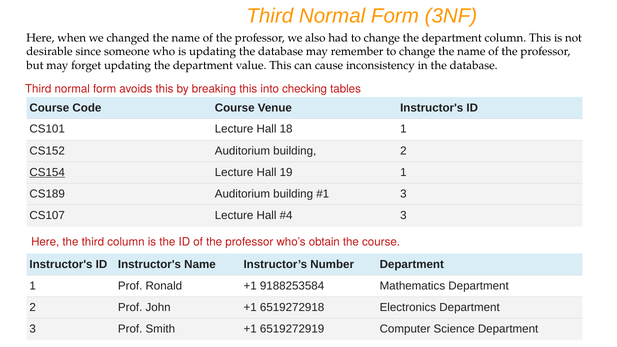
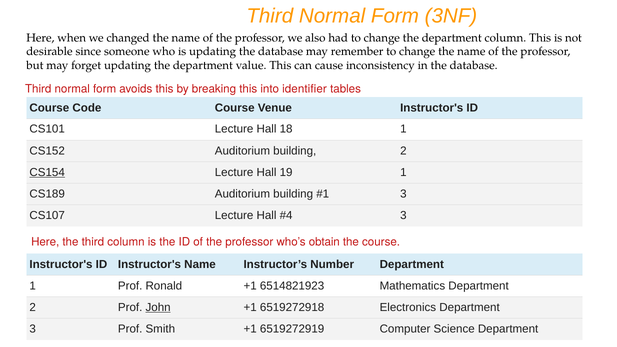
checking: checking -> identifier (304, 89)
9188253584: 9188253584 -> 6514821923 (292, 286)
John underline: none -> present (158, 307)
